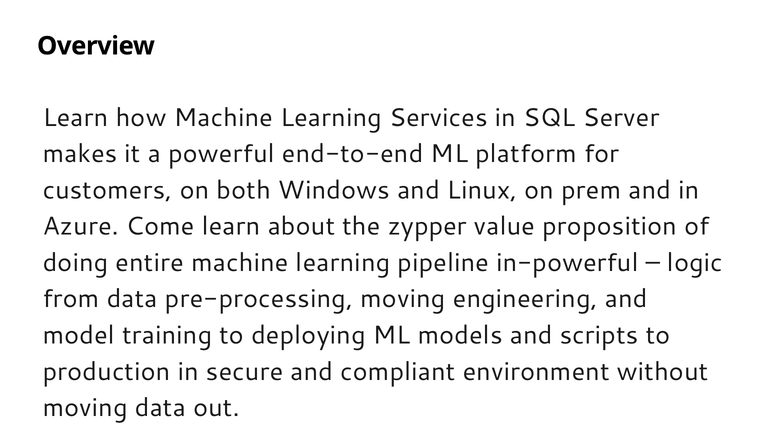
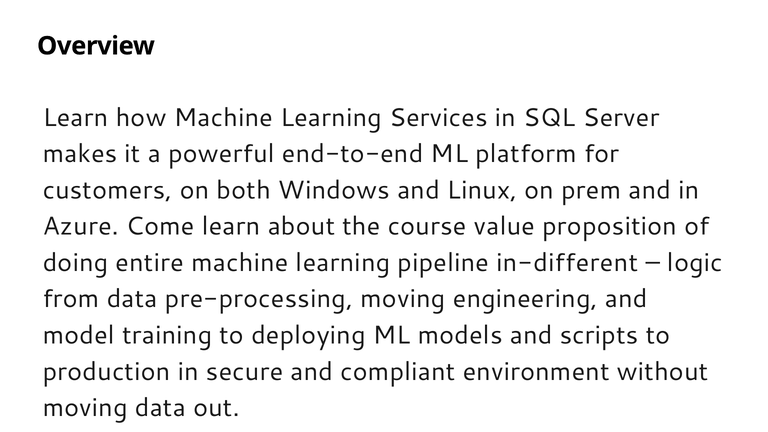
zypper: zypper -> course (427, 226)
in-powerful: in-powerful -> in-different (567, 263)
